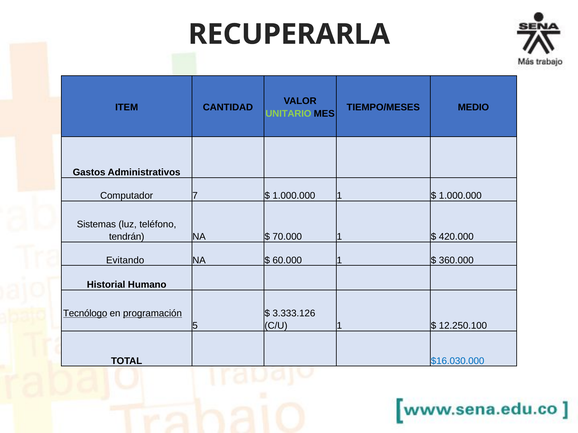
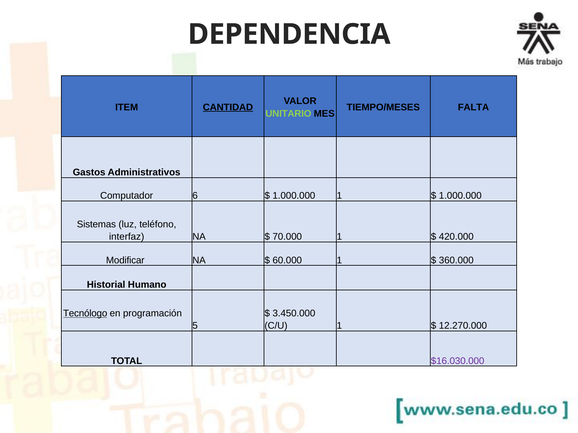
RECUPERARLA: RECUPERARLA -> DEPENDENCIA (289, 34)
CANTIDAD underline: none -> present (228, 107)
MEDIO: MEDIO -> FALTA (473, 107)
7: 7 -> 6 (195, 196)
tendrán: tendrán -> interfaz (127, 237)
Evitando: Evitando -> Modificar (125, 261)
programación underline: present -> none (152, 314)
3.333.126: 3.333.126 -> 3.450.000 (294, 314)
12.250.100: 12.250.100 -> 12.270.000 (463, 326)
$16.030.000 colour: blue -> purple (458, 361)
